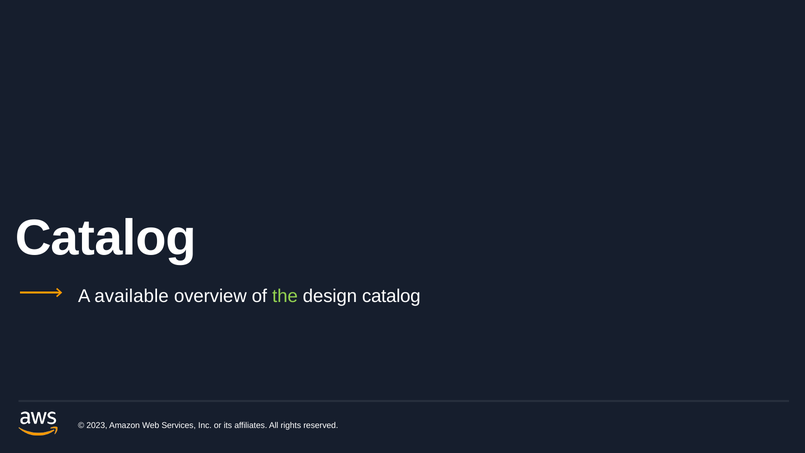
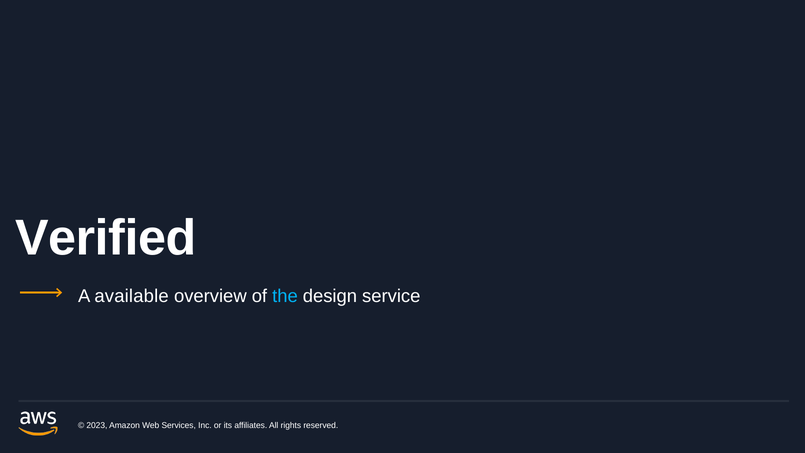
Catalog: Catalog -> Verified (106, 238)
the colour: light green -> light blue (285, 296)
design catalog: catalog -> service (391, 296)
